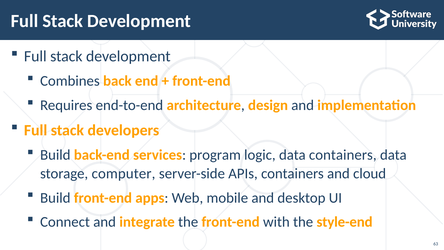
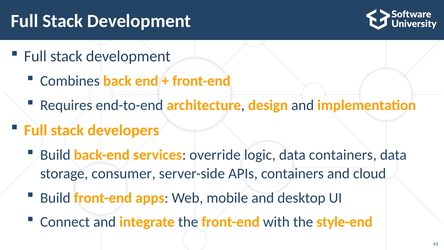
program: program -> override (215, 155)
computer: computer -> consumer (124, 173)
